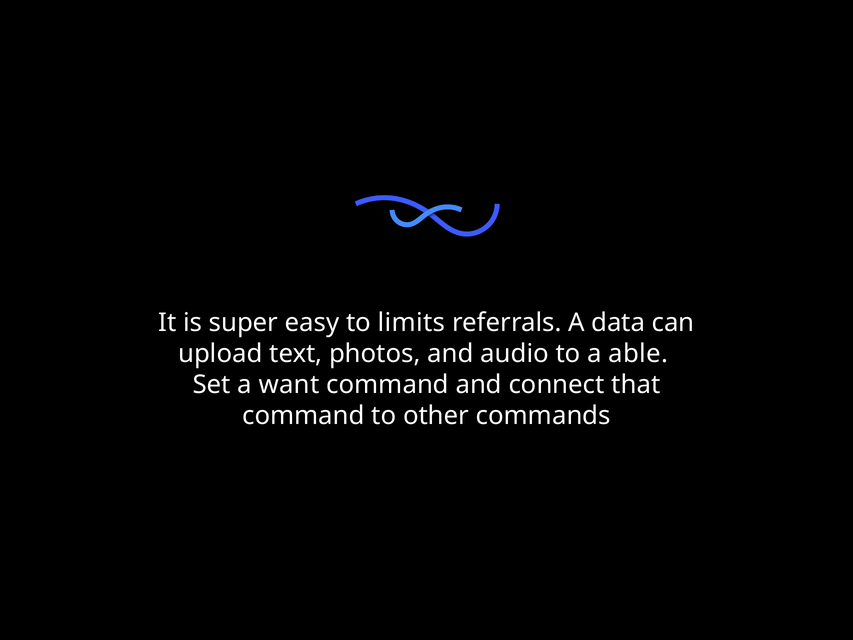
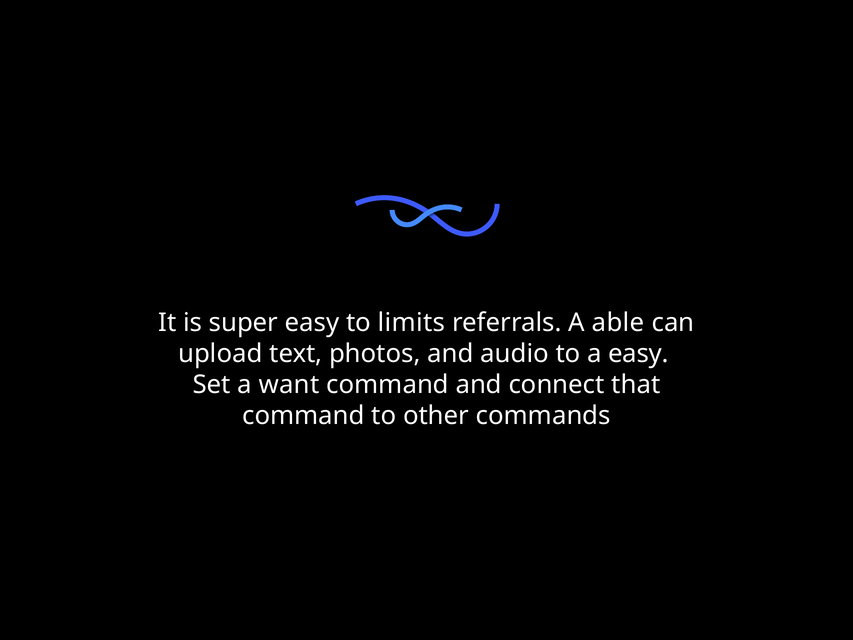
data: data -> able (618, 323)
a able: able -> easy (638, 354)
